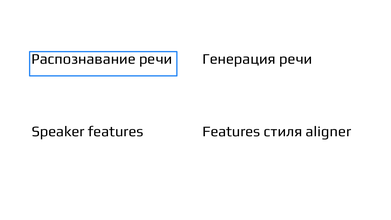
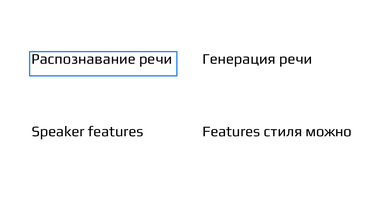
aligner: aligner -> можно (329, 131)
